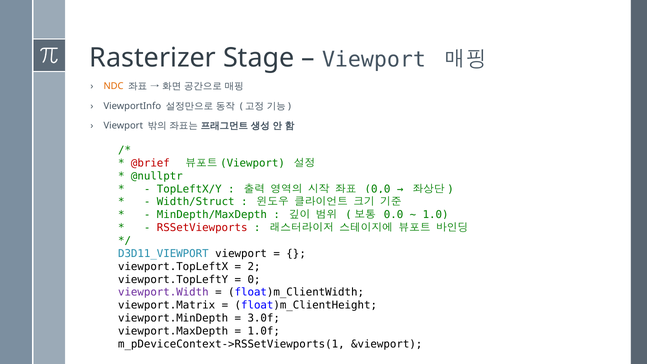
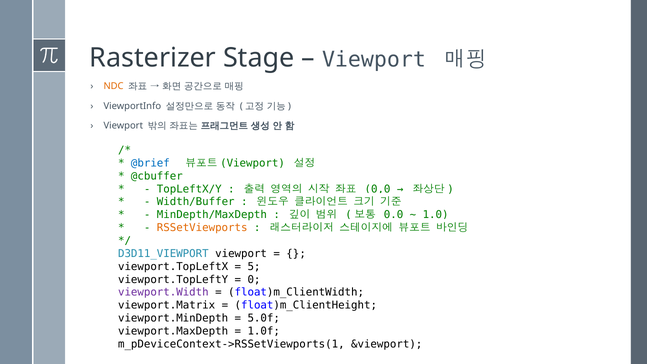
@brief colour: red -> blue (150, 163)
@nullptr: @nullptr -> @cbuffer (157, 176)
Width/Struct: Width/Struct -> Width/Buffer (196, 202)
RSSetViewports colour: red -> orange (202, 228)
2: 2 -> 5 (254, 267)
3.0f: 3.0f -> 5.0f (264, 318)
